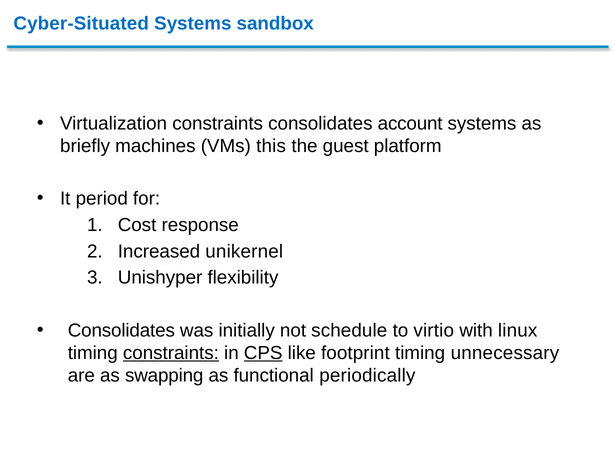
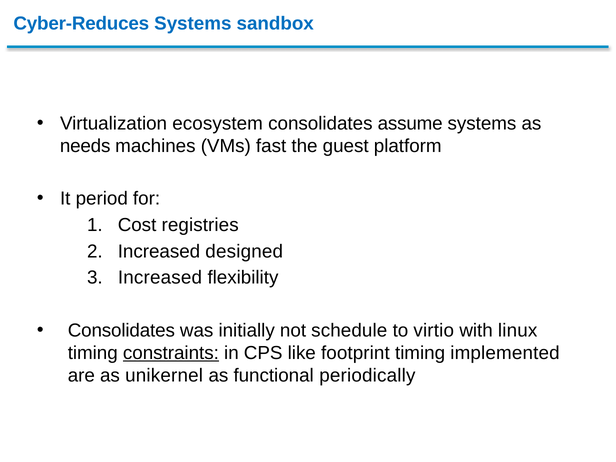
Cyber-Situated: Cyber-Situated -> Cyber-Reduces (81, 24)
Virtualization constraints: constraints -> ecosystem (218, 123)
account: account -> assume (410, 123)
briefly: briefly -> needs (85, 146)
this: this -> fast (271, 146)
response: response -> registries (200, 225)
unikernel: unikernel -> designed (244, 251)
Unishyper: Unishyper -> Increased (160, 278)
CPS underline: present -> none (263, 353)
unnecessary: unnecessary -> implemented (505, 353)
swapping: swapping -> unikernel (164, 376)
